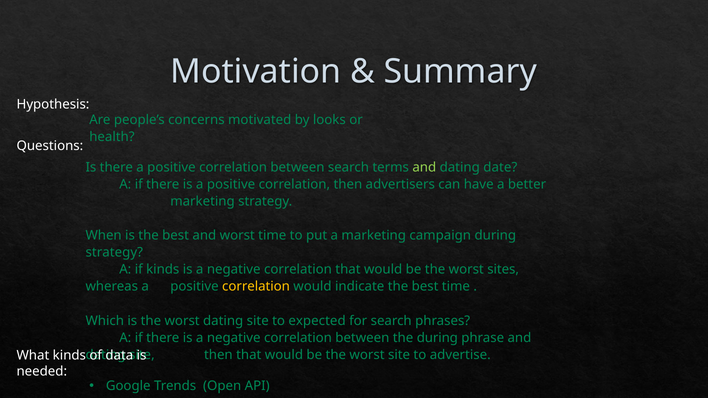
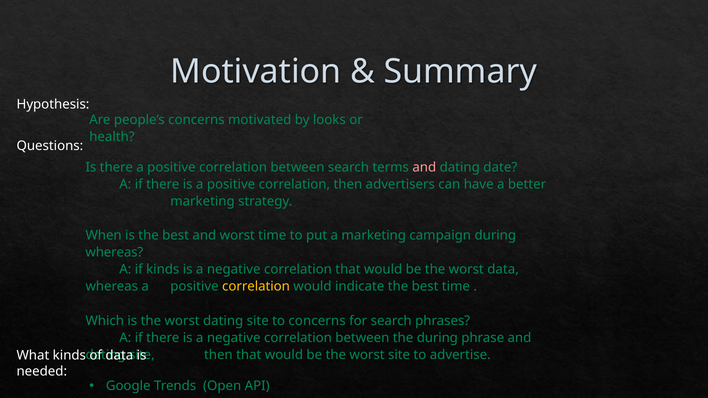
and colour: light green -> pink (424, 167)
strategy: strategy -> whereas (114, 253)
worst sites: sites -> data (503, 270)
to expected: expected -> concerns (317, 321)
